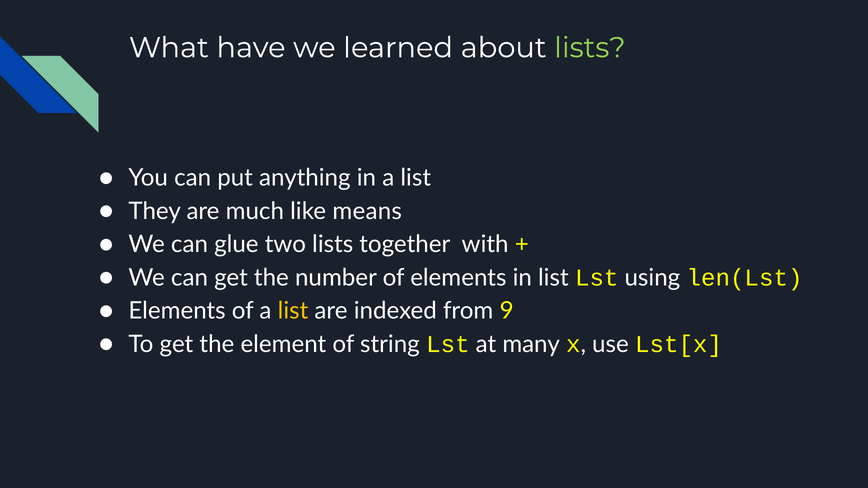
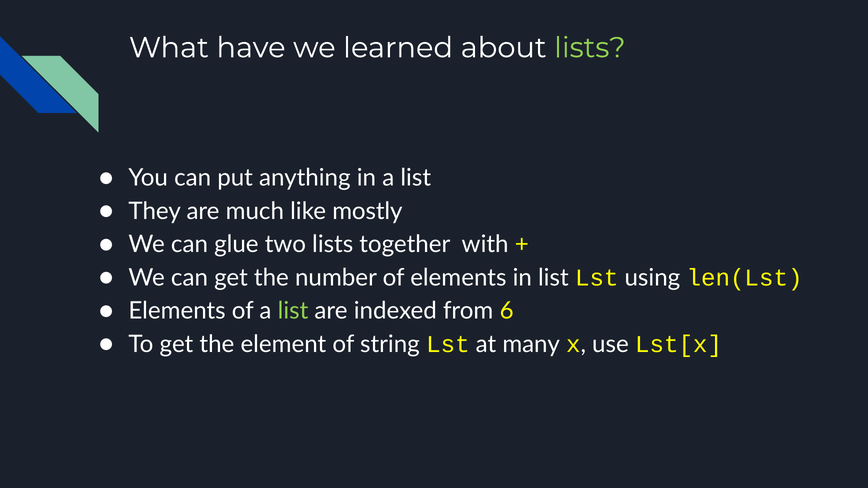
means: means -> mostly (367, 211)
list colour: yellow -> light green (293, 311)
9: 9 -> 6 (507, 311)
